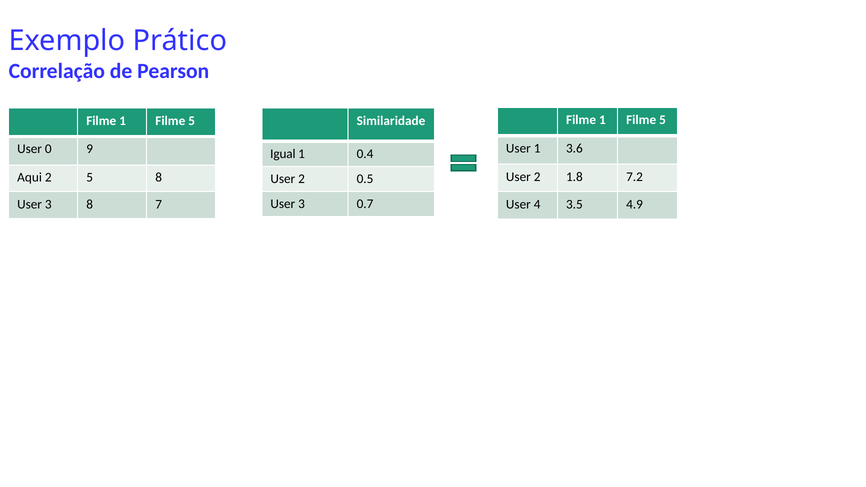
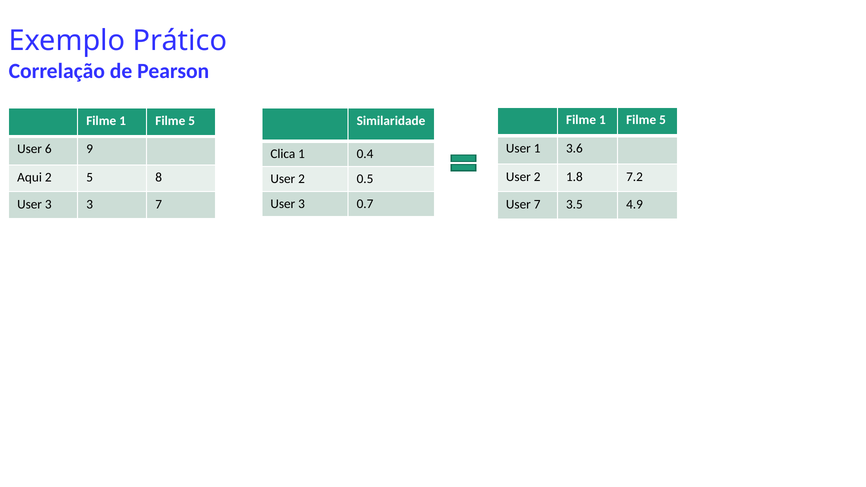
0: 0 -> 6 (48, 149)
Igual: Igual -> Clica (283, 154)
3 8: 8 -> 3 (90, 204)
User 4: 4 -> 7 (537, 204)
